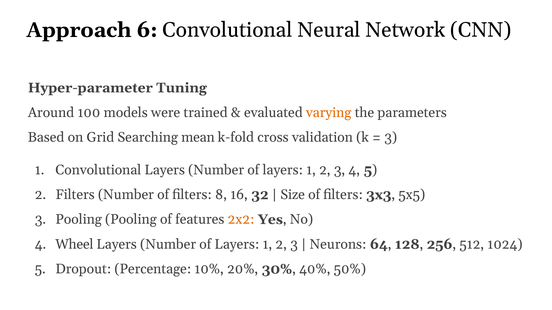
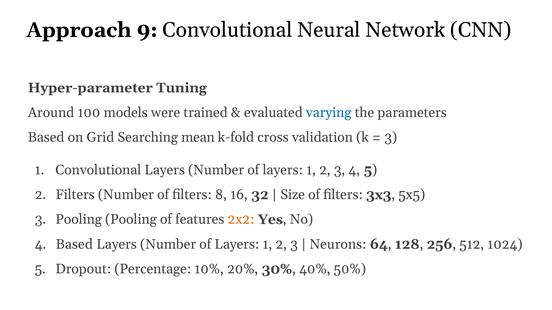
6: 6 -> 9 (147, 30)
varying colour: orange -> blue (329, 113)
4 Wheel: Wheel -> Based (74, 245)
